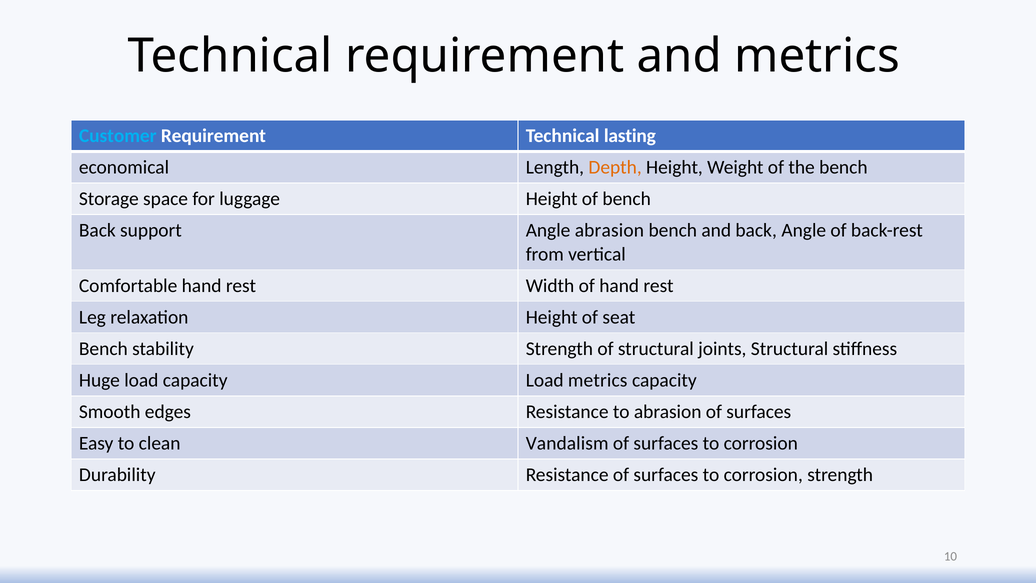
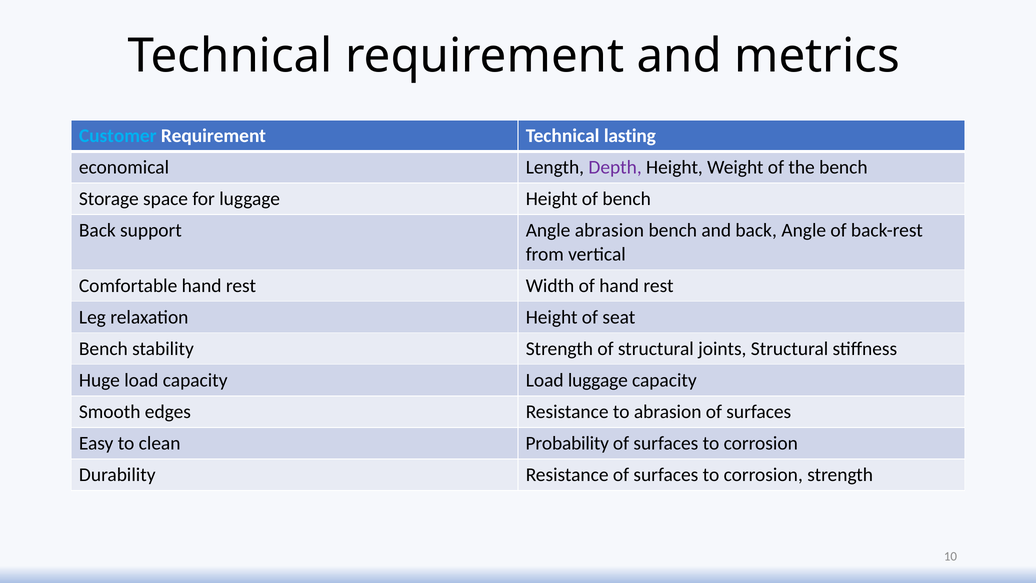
Depth colour: orange -> purple (615, 167)
Load metrics: metrics -> luggage (598, 380)
Vandalism: Vandalism -> Probability (567, 443)
